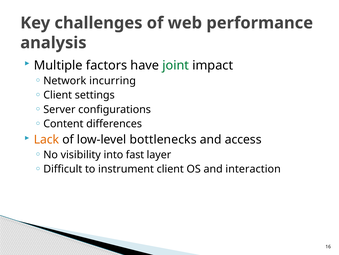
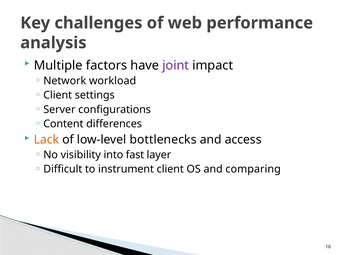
joint colour: green -> purple (176, 65)
incurring: incurring -> workload (113, 81)
interaction: interaction -> comparing (253, 169)
